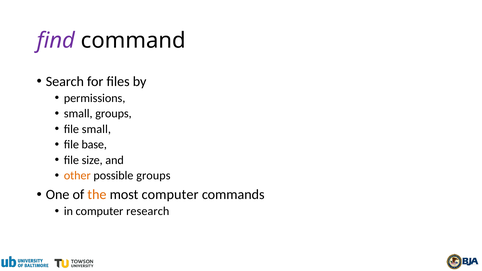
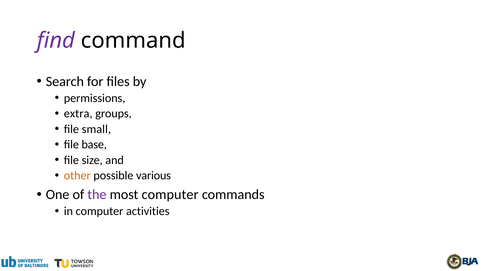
small: small -> extra (78, 114)
possible groups: groups -> various (154, 176)
the colour: orange -> purple (97, 195)
research: research -> activities (148, 211)
